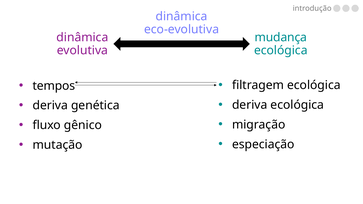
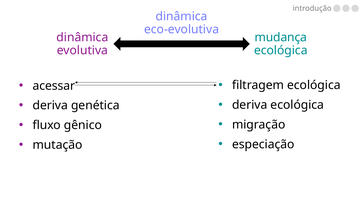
tempos: tempos -> acessar (54, 86)
